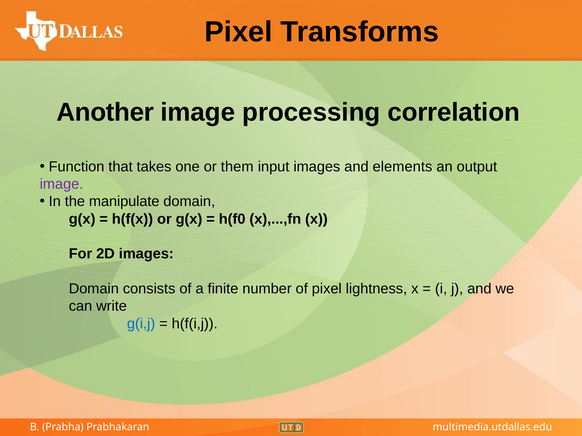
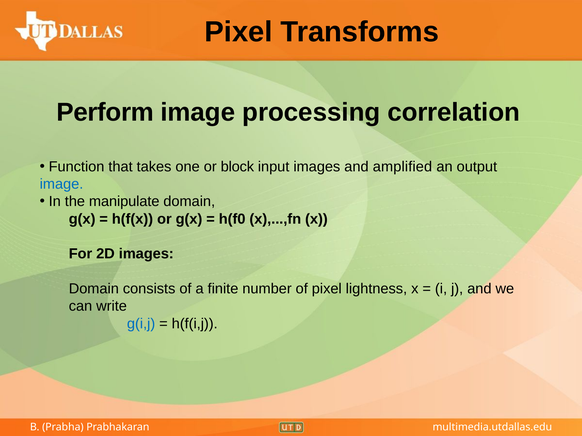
Another: Another -> Perform (105, 112)
them: them -> block (237, 167)
elements: elements -> amplified (402, 167)
image colour: purple -> blue (61, 184)
